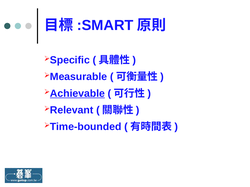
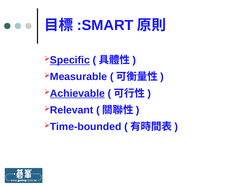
Specific underline: none -> present (70, 60)
